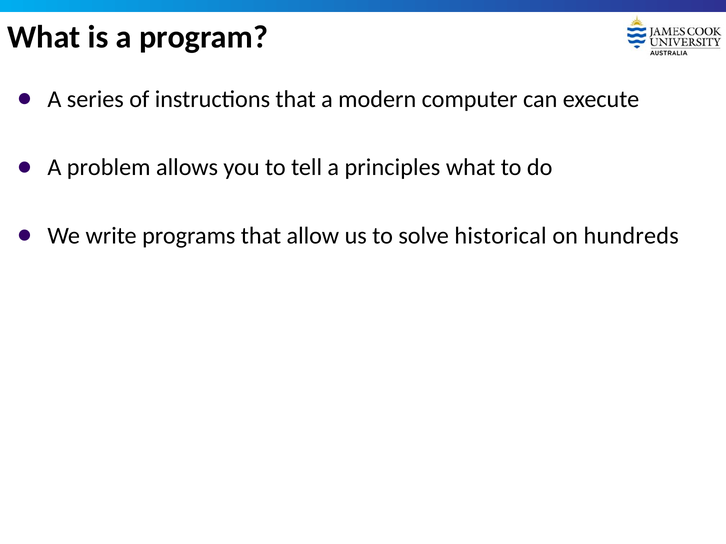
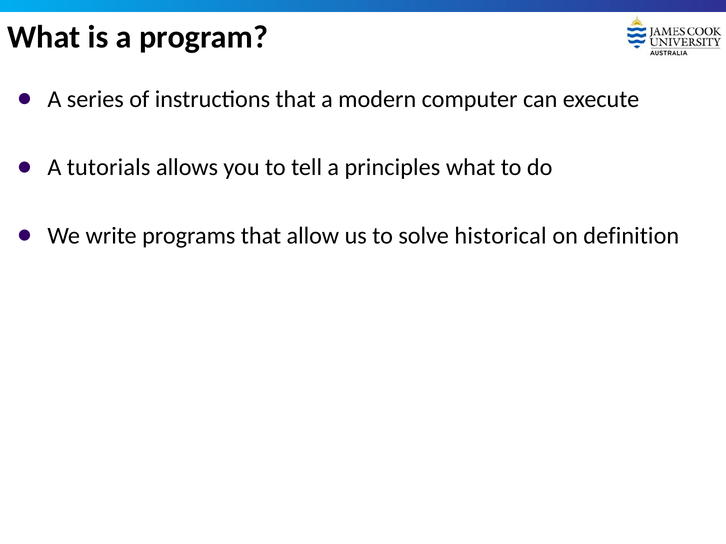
problem: problem -> tutorials (109, 168)
hundreds: hundreds -> definition (631, 236)
